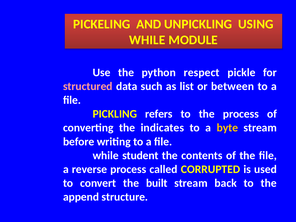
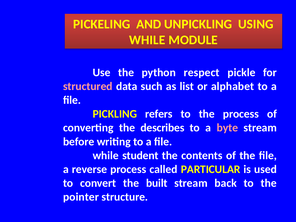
between: between -> alphabet (233, 86)
indicates: indicates -> describes (162, 128)
byte colour: yellow -> pink (227, 128)
CORRUPTED: CORRUPTED -> PARTICULAR (211, 169)
append: append -> pointer (81, 197)
